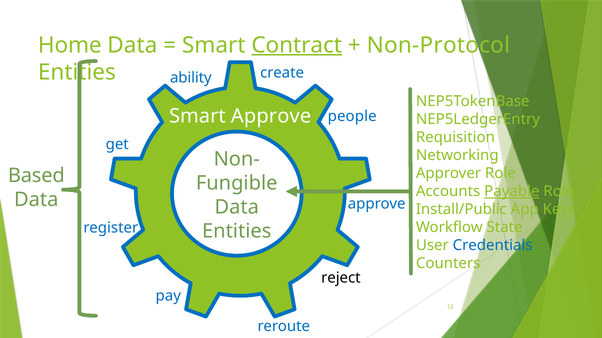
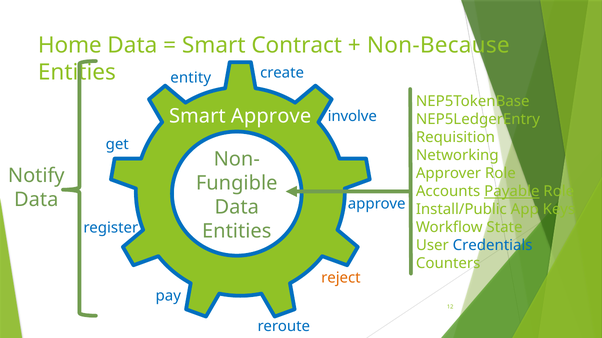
Contract underline: present -> none (297, 45)
Non-Protocol: Non-Protocol -> Non-Because (438, 45)
ability: ability -> entity (191, 78)
people: people -> involve (352, 117)
Based: Based -> Notify (36, 176)
reject colour: black -> orange (341, 278)
